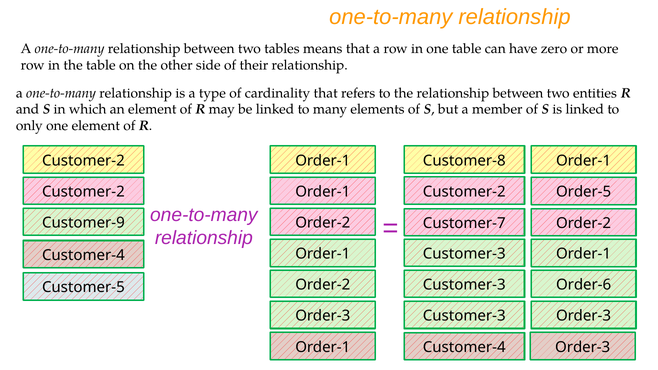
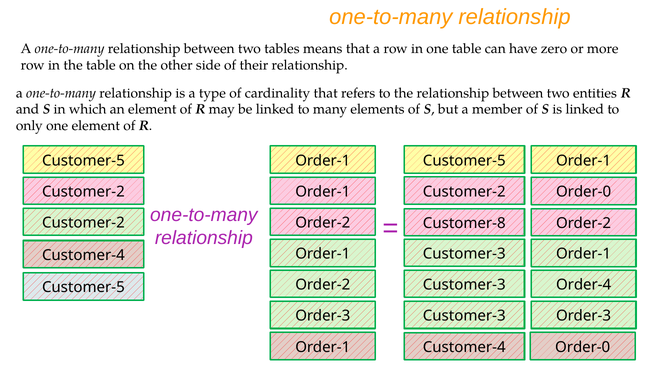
Customer-2: Customer-2 -> Customer-5 (83, 161)
Customer-8: Customer-8 -> Customer-5 (464, 161)
Customer-2 Order-5: Order-5 -> Order-0 (584, 192)
Customer-9: Customer-9 -> Customer-2 (83, 223)
Customer-7: Customer-7 -> Customer-8 (464, 223)
Order-6: Order-6 -> Order-4 (584, 285)
Customer-4 Order-3: Order-3 -> Order-0 (583, 347)
